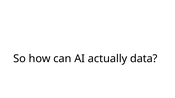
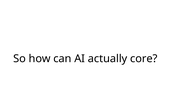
data: data -> core (144, 59)
